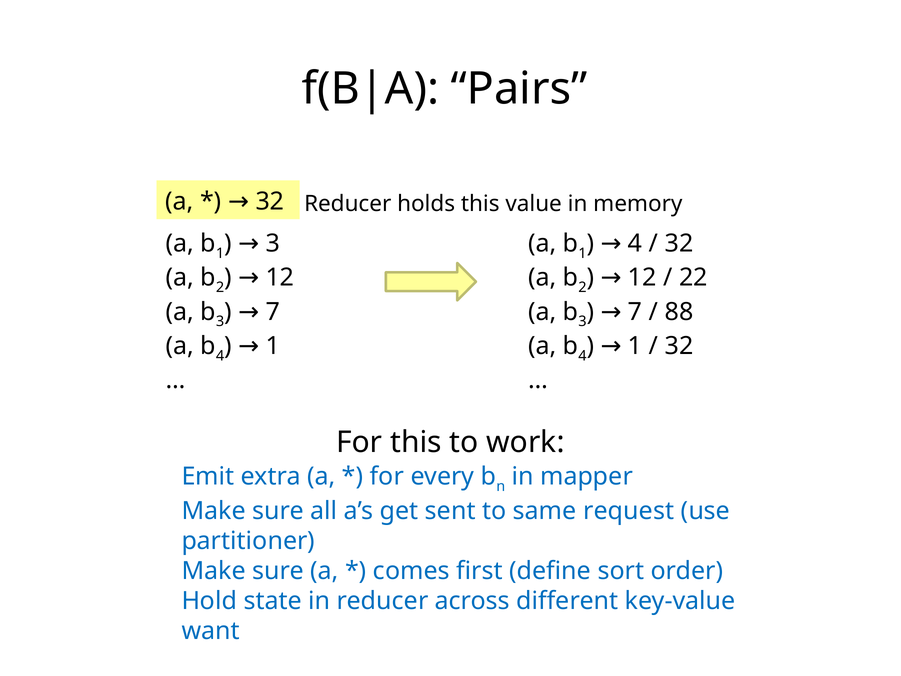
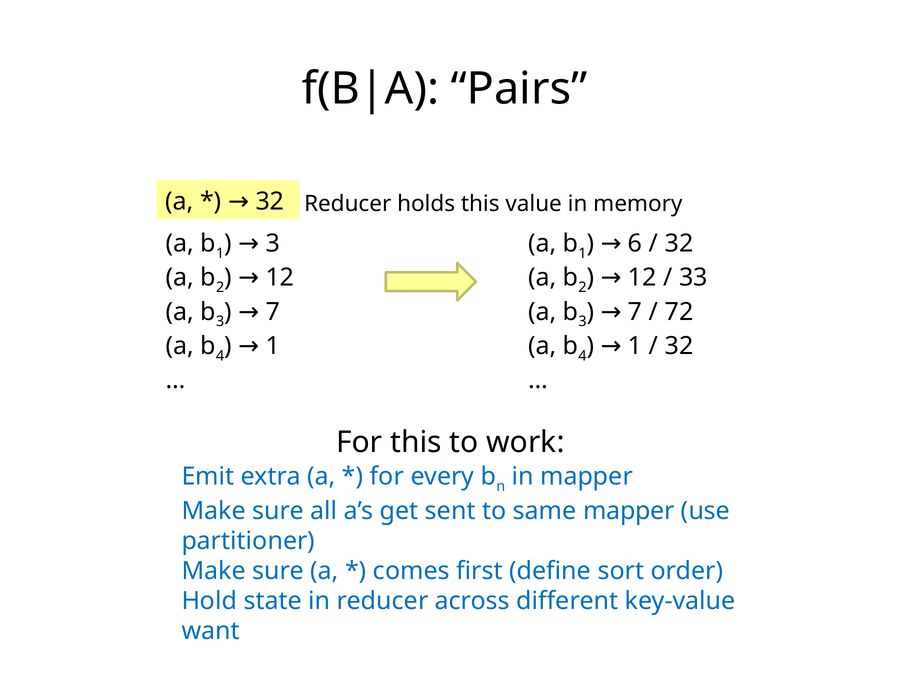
4: 4 -> 6 (635, 243)
22: 22 -> 33 (693, 278)
88: 88 -> 72 (679, 312)
same request: request -> mapper (629, 511)
